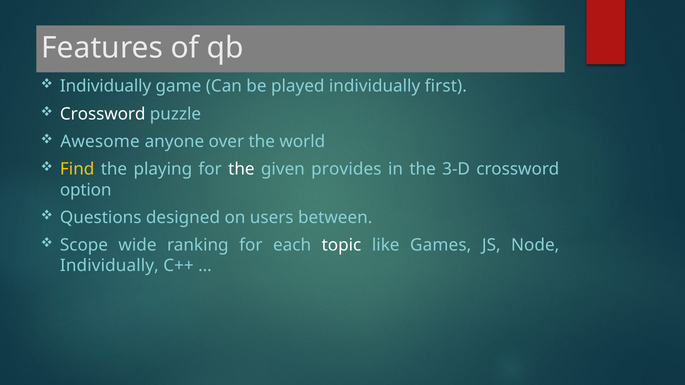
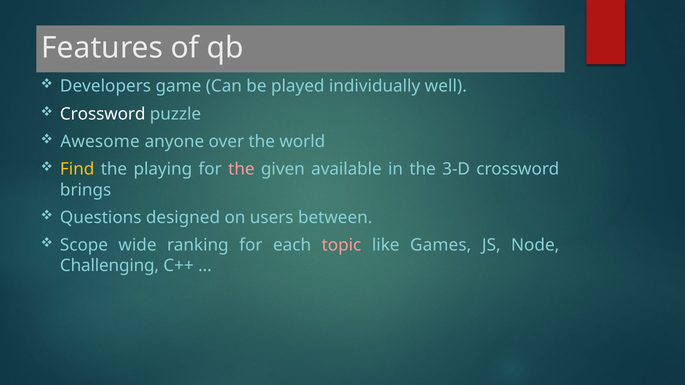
Individually: Individually -> Developers (106, 86)
first: first -> well (446, 86)
the colour: white -> pink (241, 169)
provides: provides -> available (346, 169)
option: option -> brings (86, 190)
topic colour: white -> pink (342, 245)
Individually: Individually -> Challenging (110, 266)
